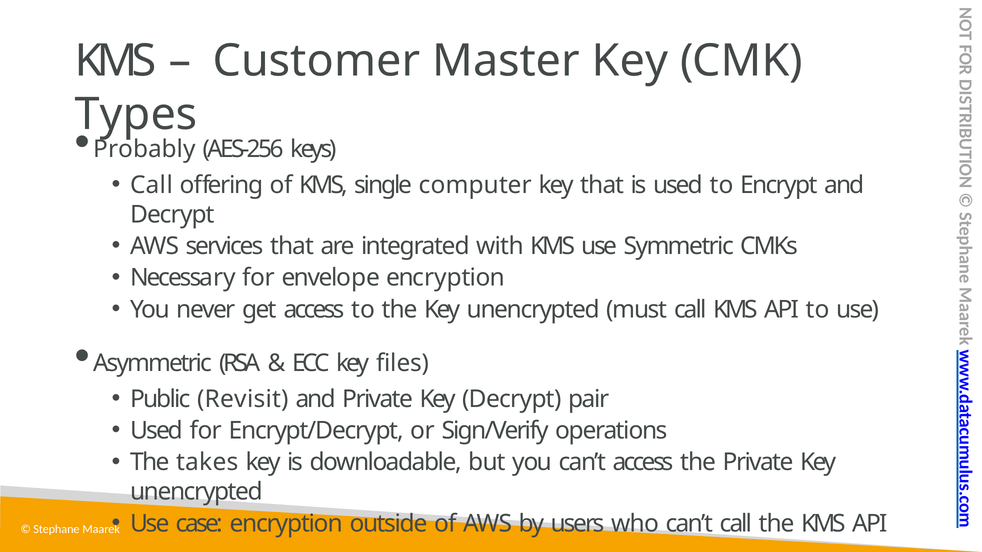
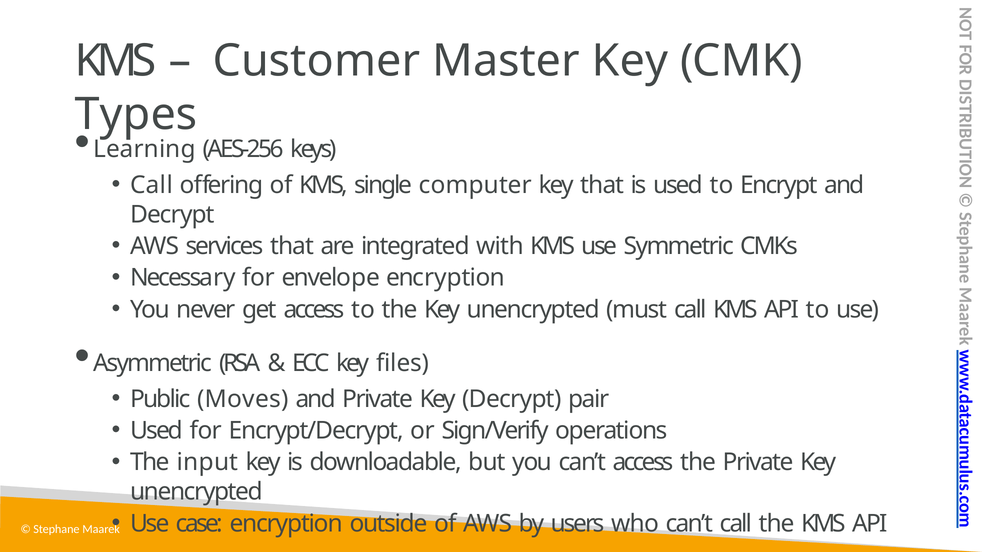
Probably: Probably -> Learning (144, 149)
Revisit: Revisit -> Moves (243, 399)
takes: takes -> input (208, 463)
